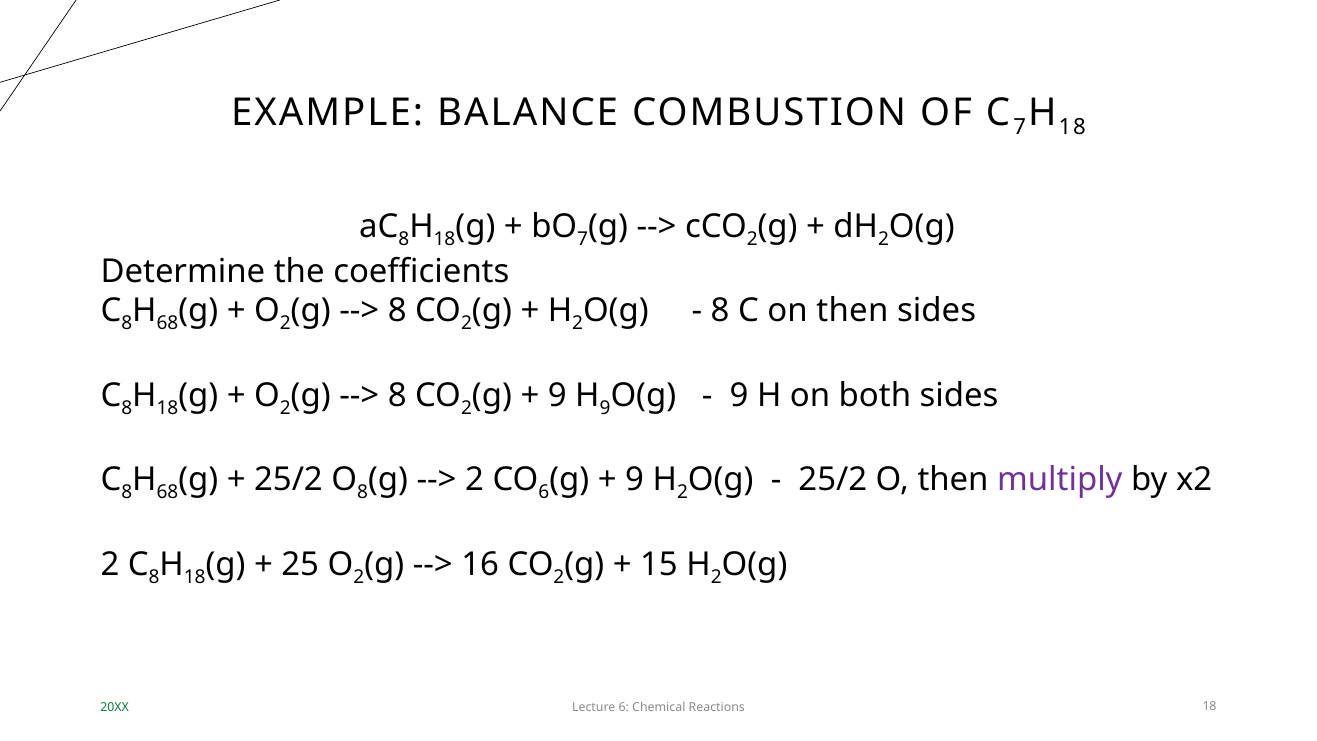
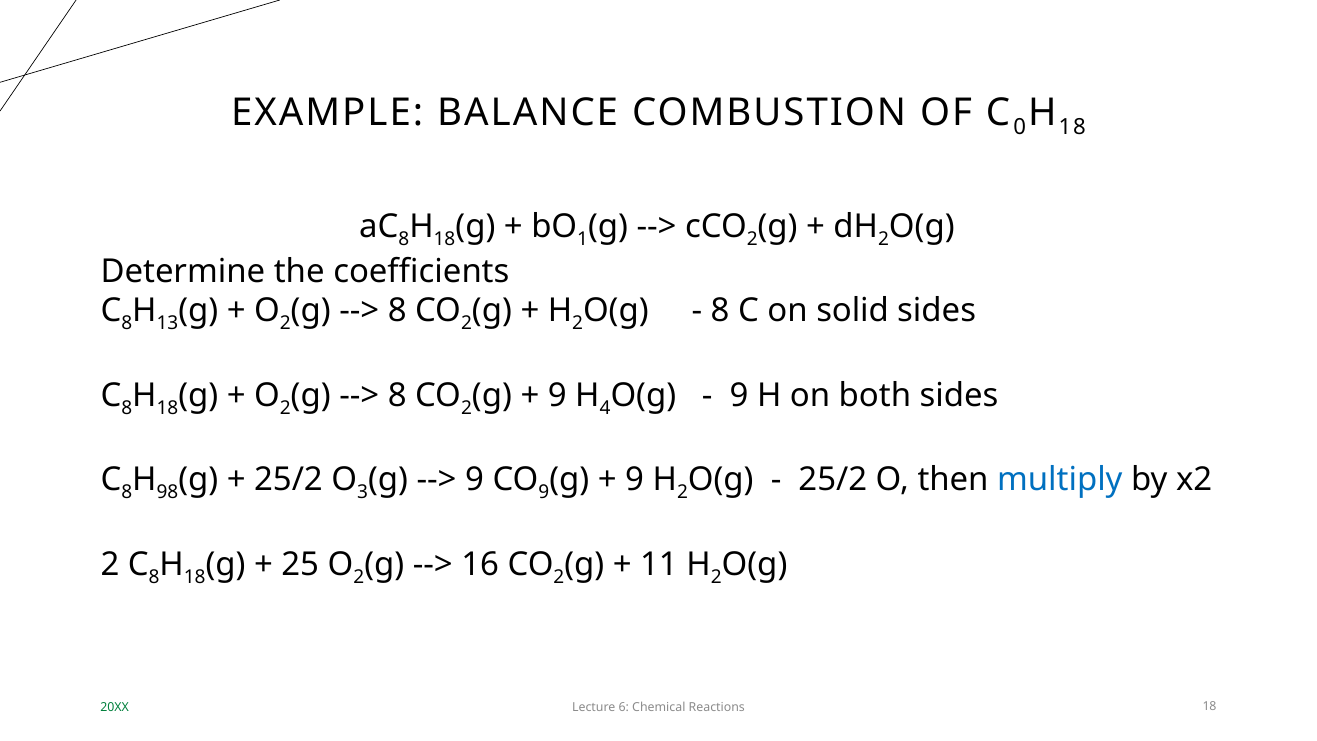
C 7: 7 -> 0 (1020, 127)
7: 7 -> 1 (583, 239)
68: 68 -> 13 (167, 323)
on then: then -> solid (853, 311)
H 9: 9 -> 4 (605, 408)
68: 68 -> 98 (167, 492)
O 8: 8 -> 3 (363, 492)
2: 2 -> 9 (475, 480)
6: 6 -> 9 (544, 492)
multiply colour: purple -> blue (1060, 480)
15: 15 -> 11 (659, 564)
